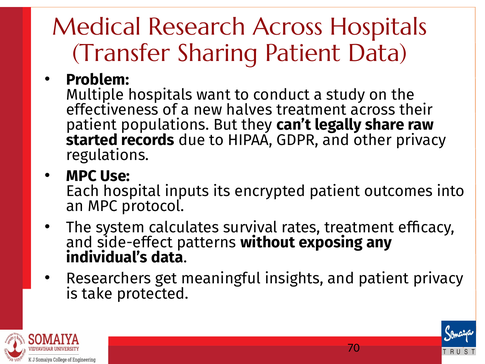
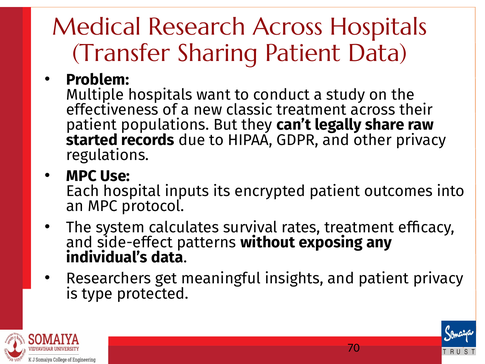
halves: halves -> classic (249, 110)
take: take -> type (97, 293)
